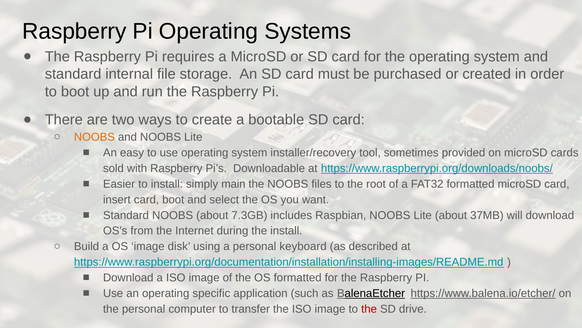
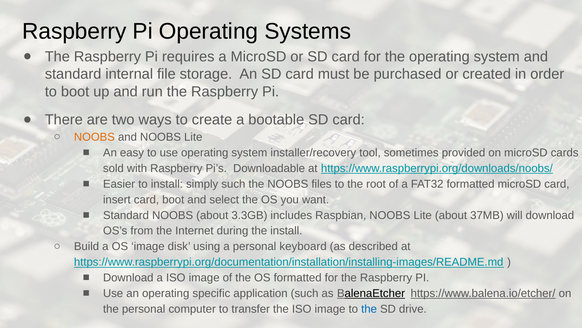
simply main: main -> such (233, 184)
7.3GB: 7.3GB -> 3.3GB (249, 215)
the colour: red -> blue (369, 308)
